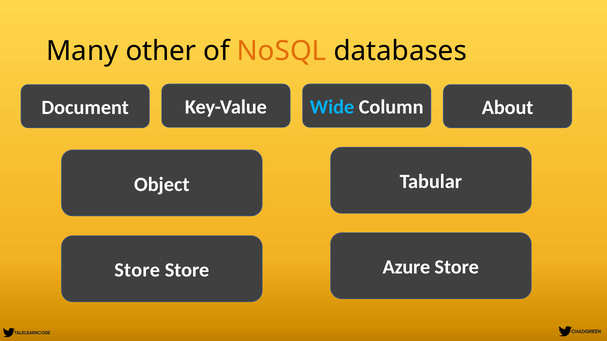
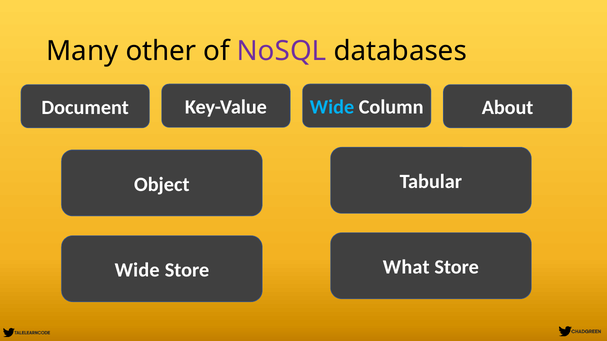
NoSQL colour: orange -> purple (282, 51)
Store: Store -> Wide (137, 270)
Azure: Azure -> What (406, 268)
